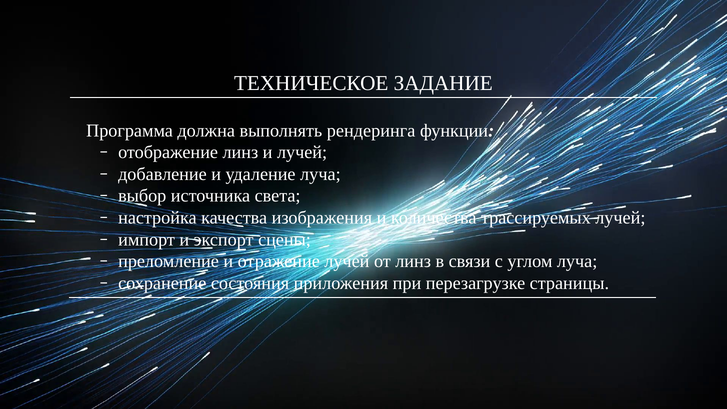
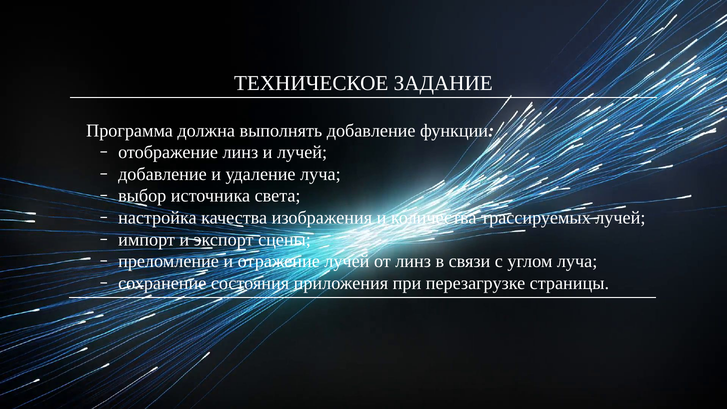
выполнять рендеринга: рендеринга -> добавление (371, 131)
